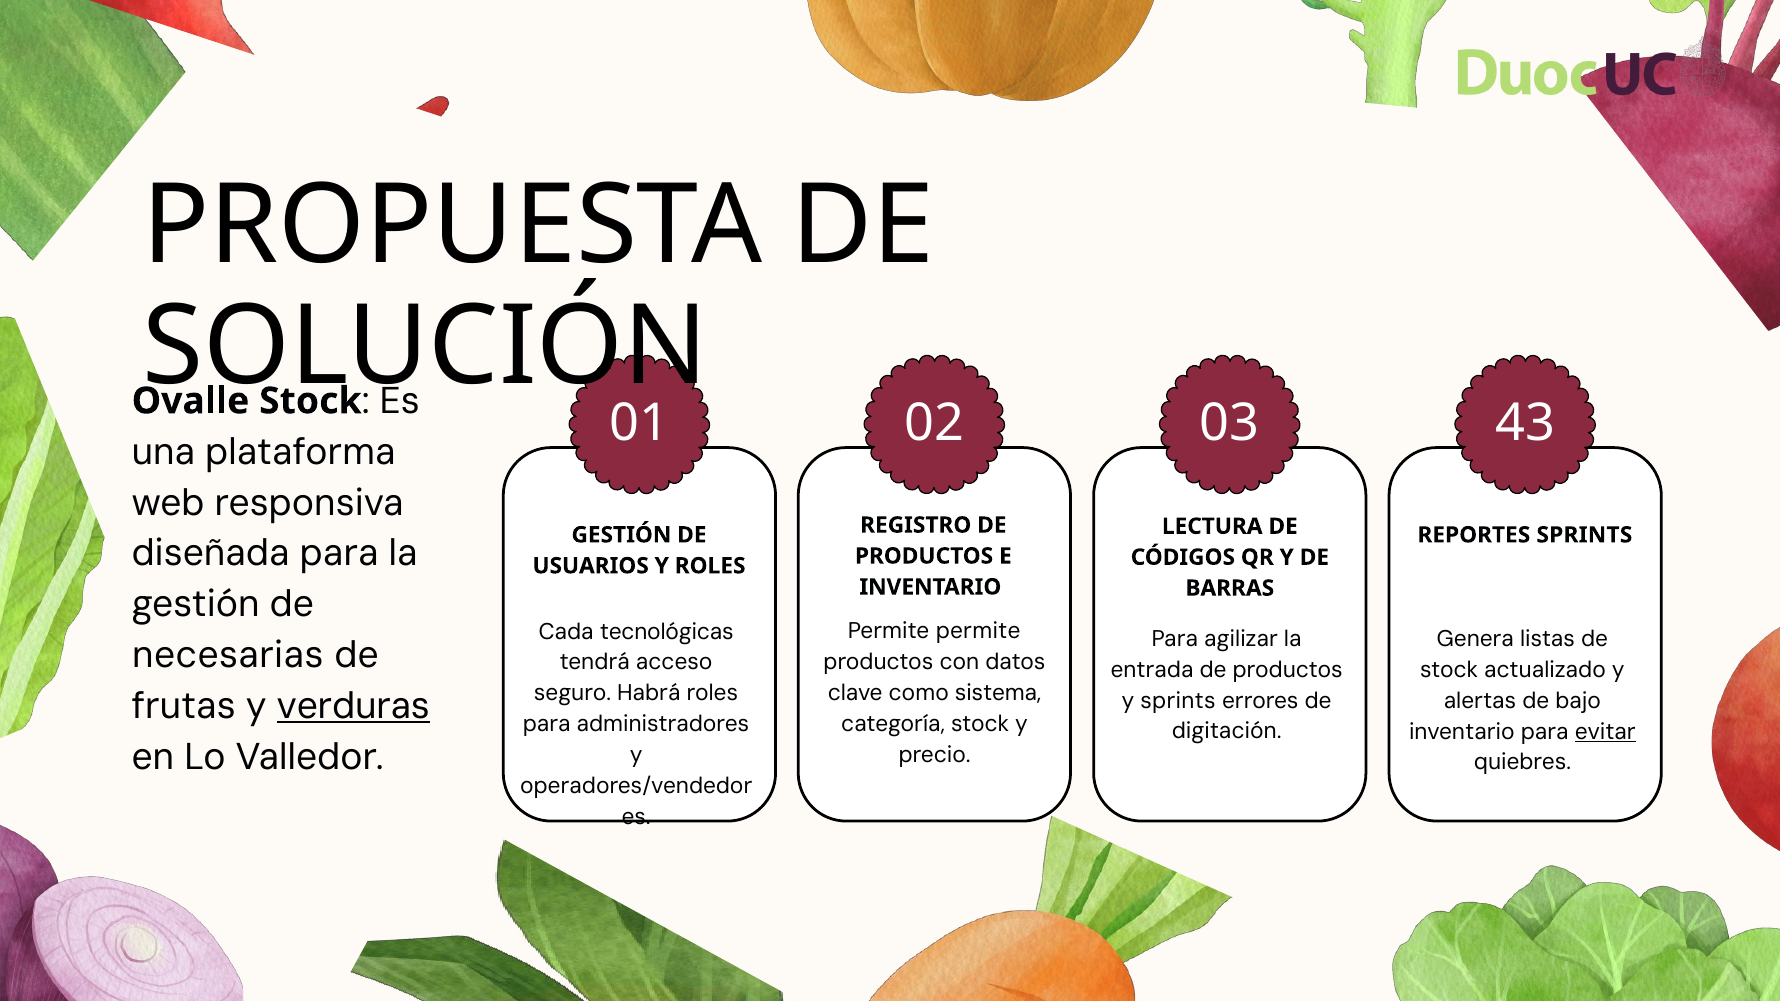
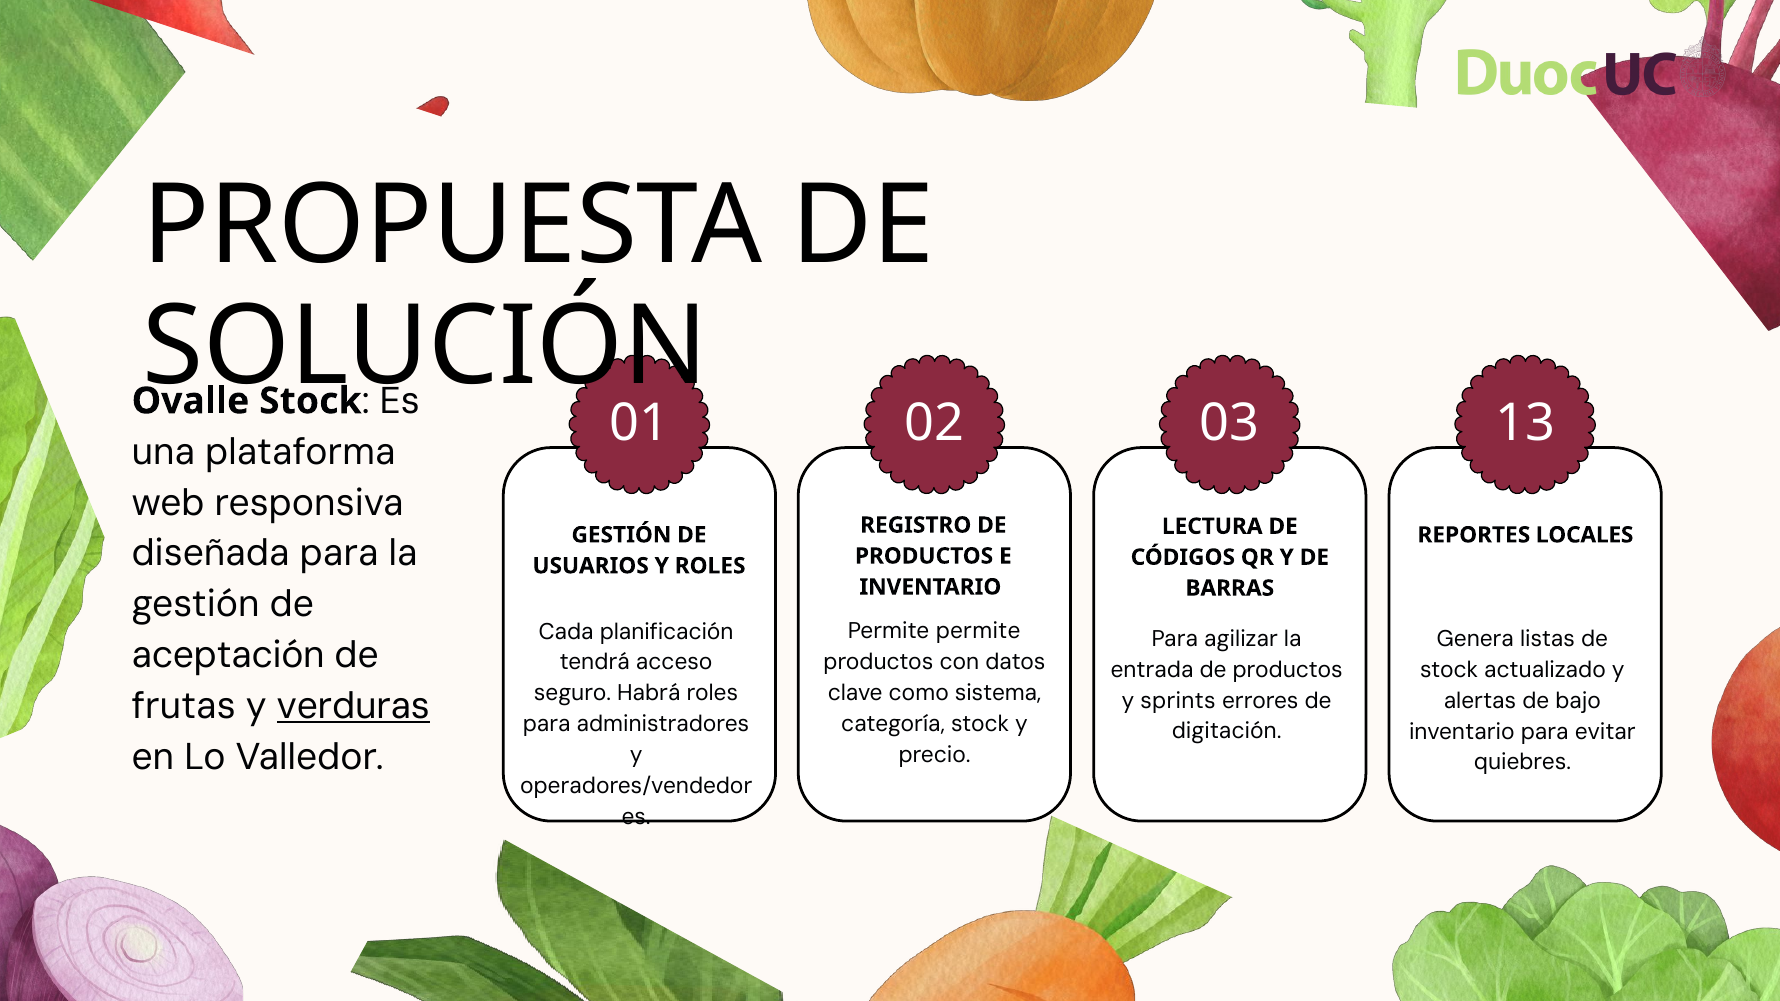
43: 43 -> 13 (1525, 423)
REPORTES SPRINTS: SPRINTS -> LOCALES (1585, 535)
tecnológicas: tecnológicas -> planificación (667, 632)
necesarias: necesarias -> aceptación (228, 656)
evitar underline: present -> none (1605, 732)
